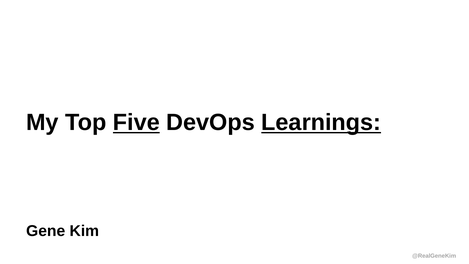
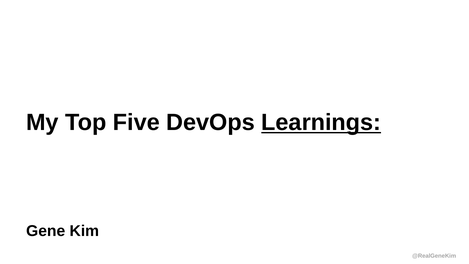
Five underline: present -> none (136, 122)
